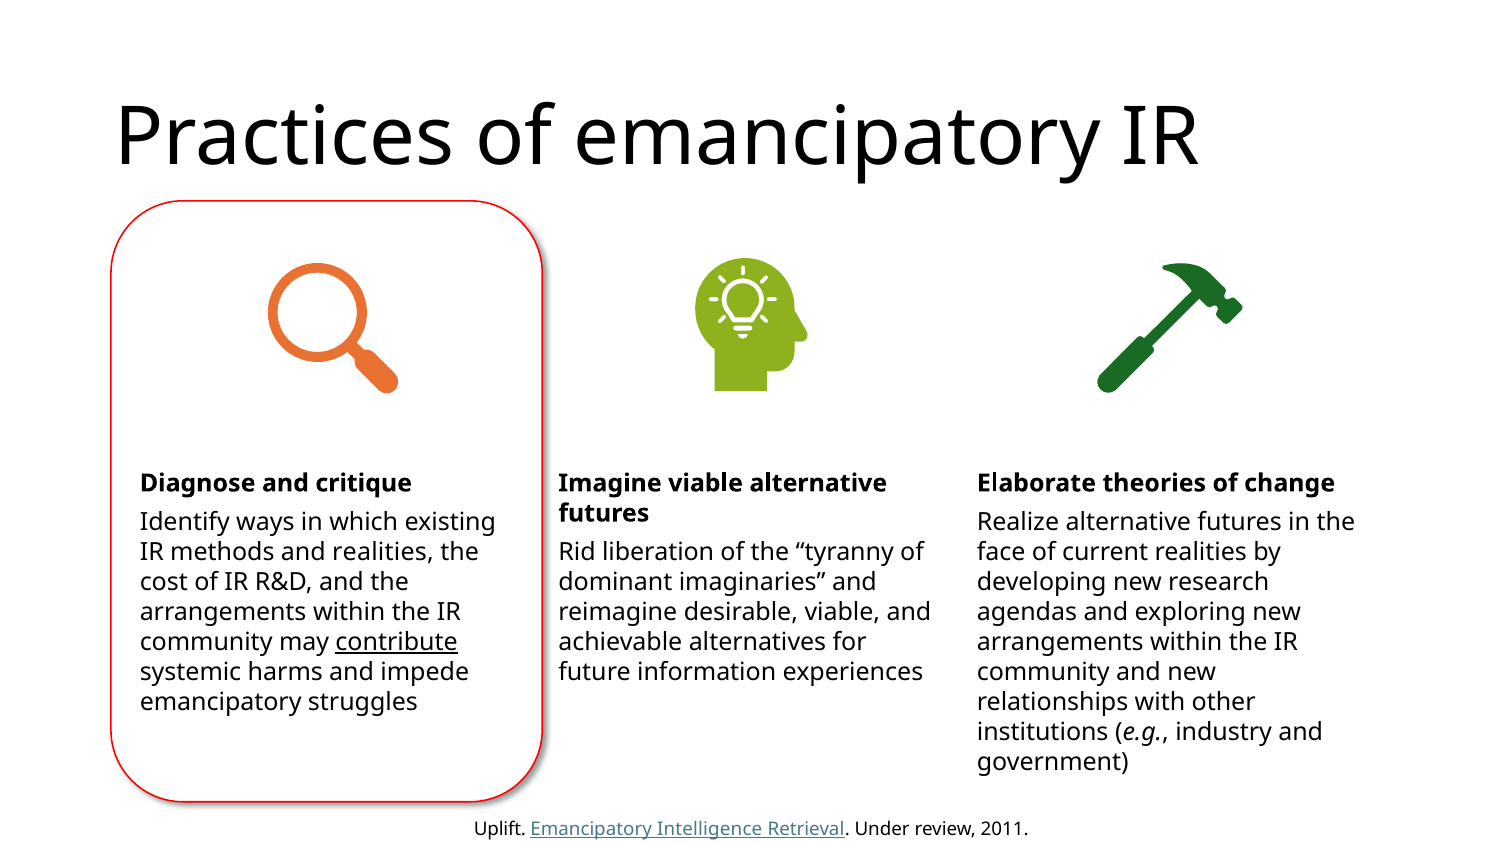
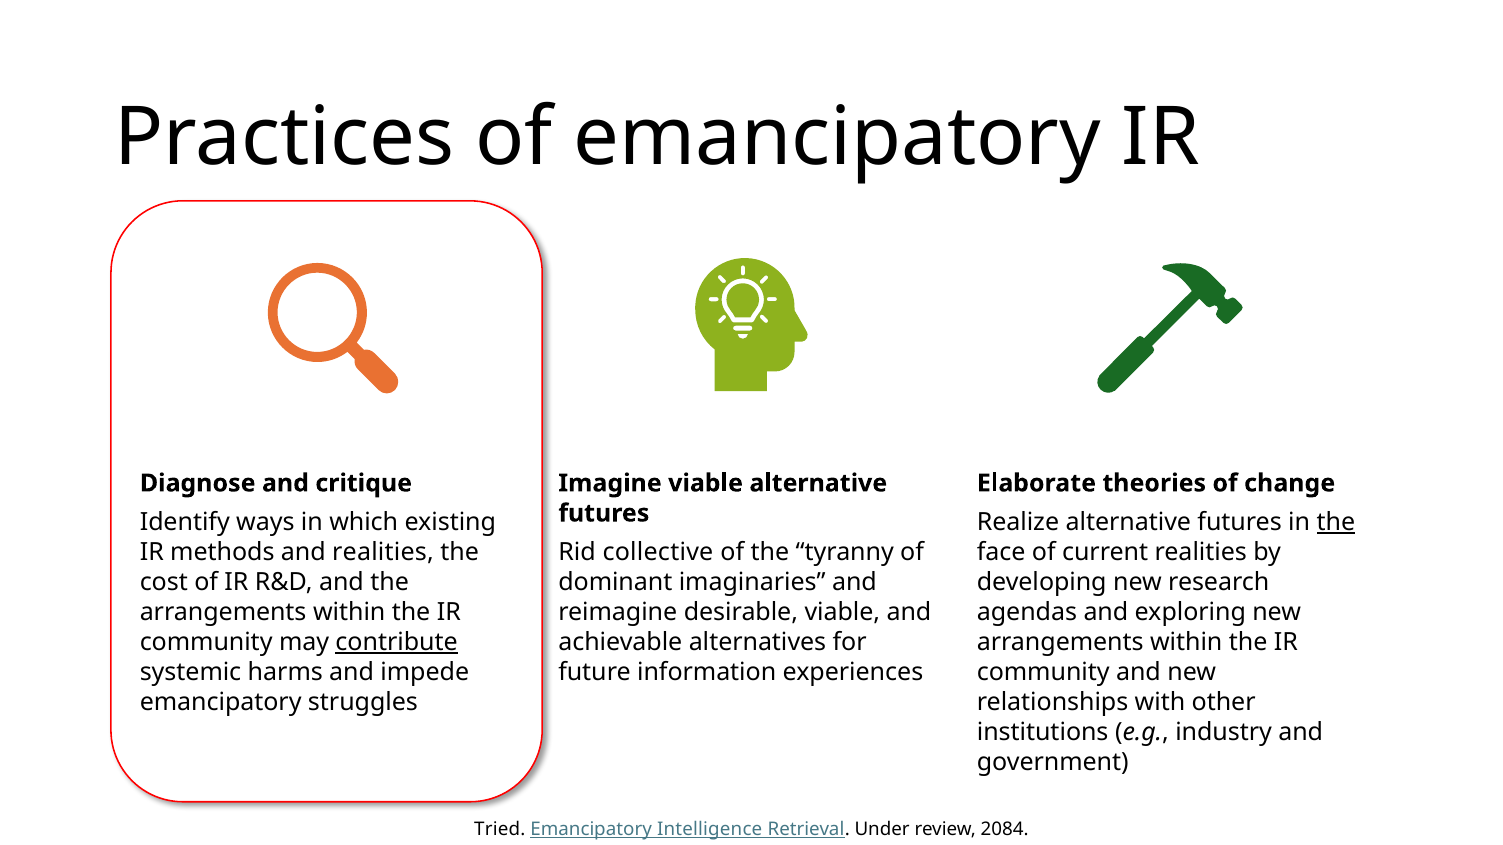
the underline: none -> present (1336, 522)
liberation: liberation -> collective (658, 552)
Uplift: Uplift -> Tried (500, 829)
2011: 2011 -> 2084 (1005, 829)
